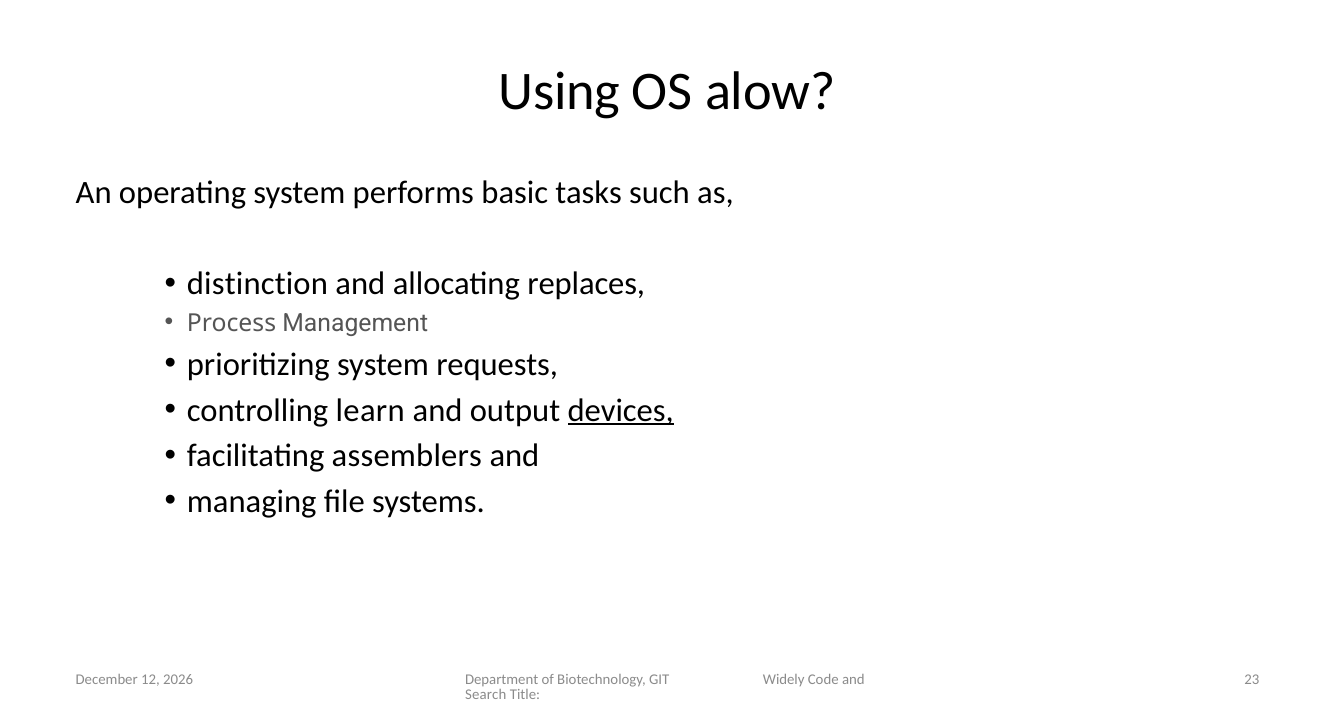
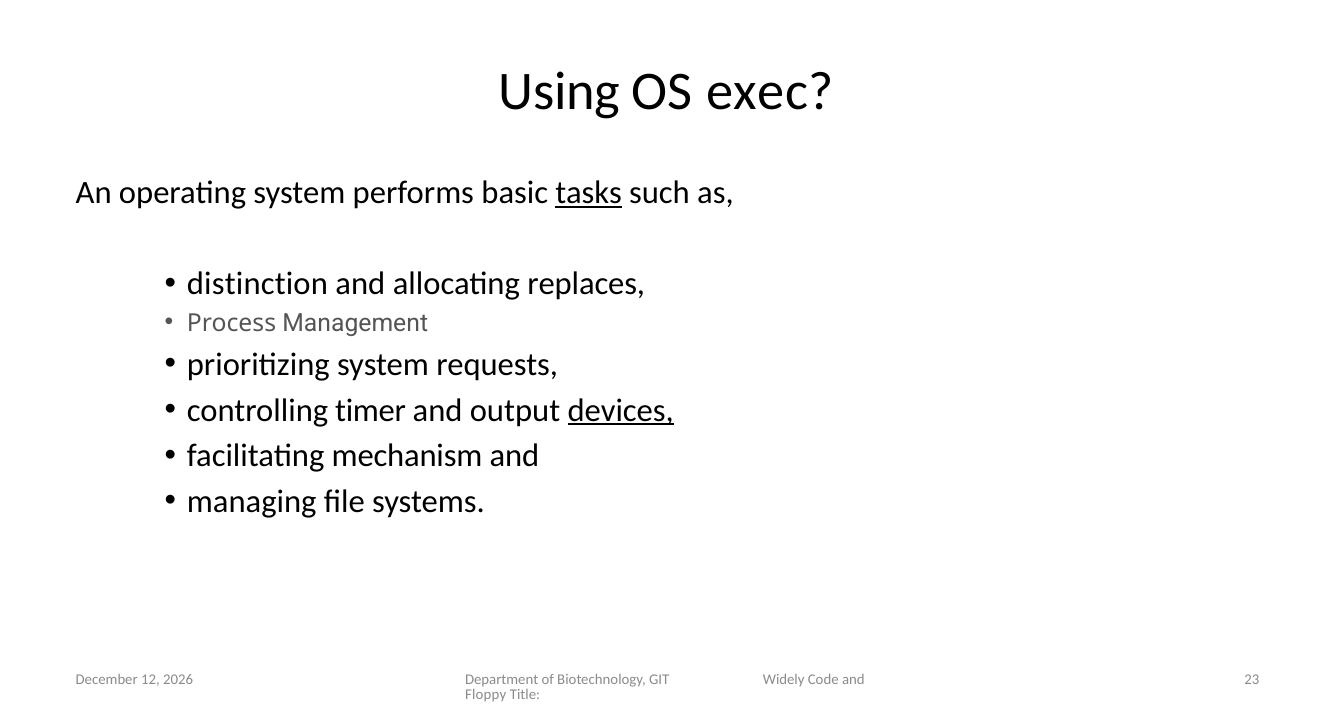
alow: alow -> exec (770, 92)
tasks underline: none -> present (589, 192)
learn: learn -> timer (371, 410)
assemblers: assemblers -> mechanism (407, 456)
Search: Search -> Floppy (486, 695)
